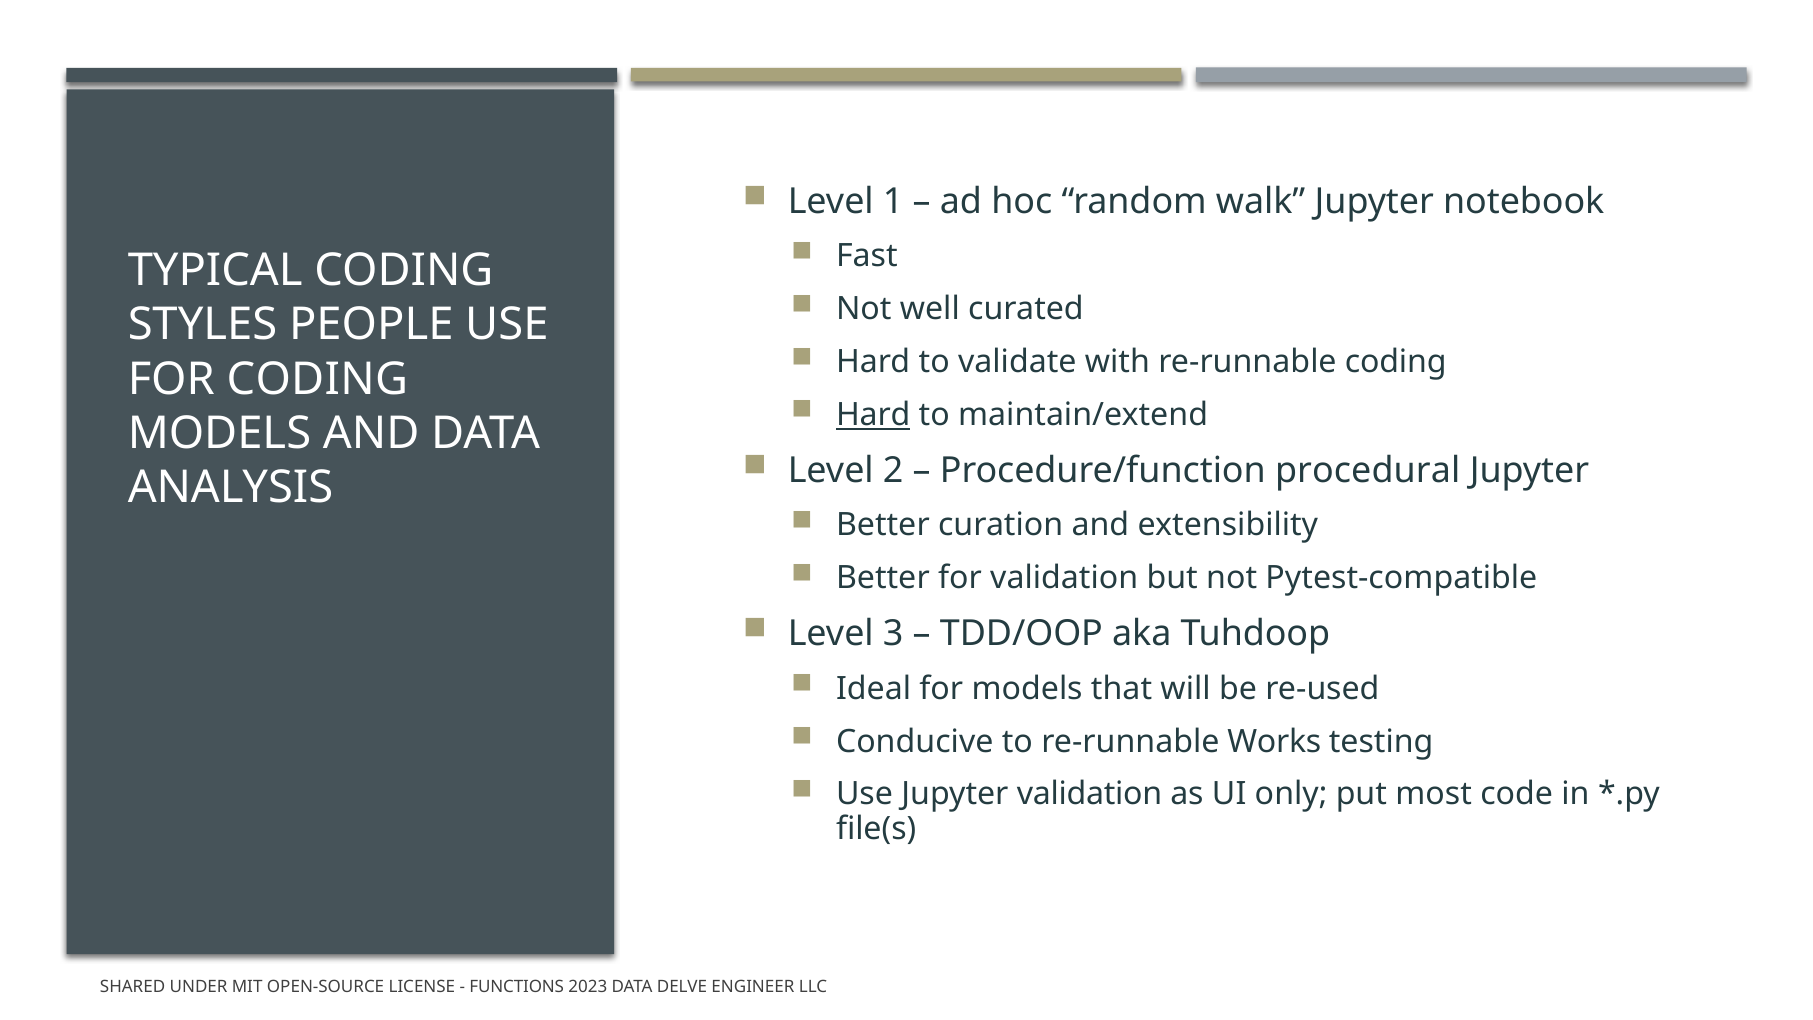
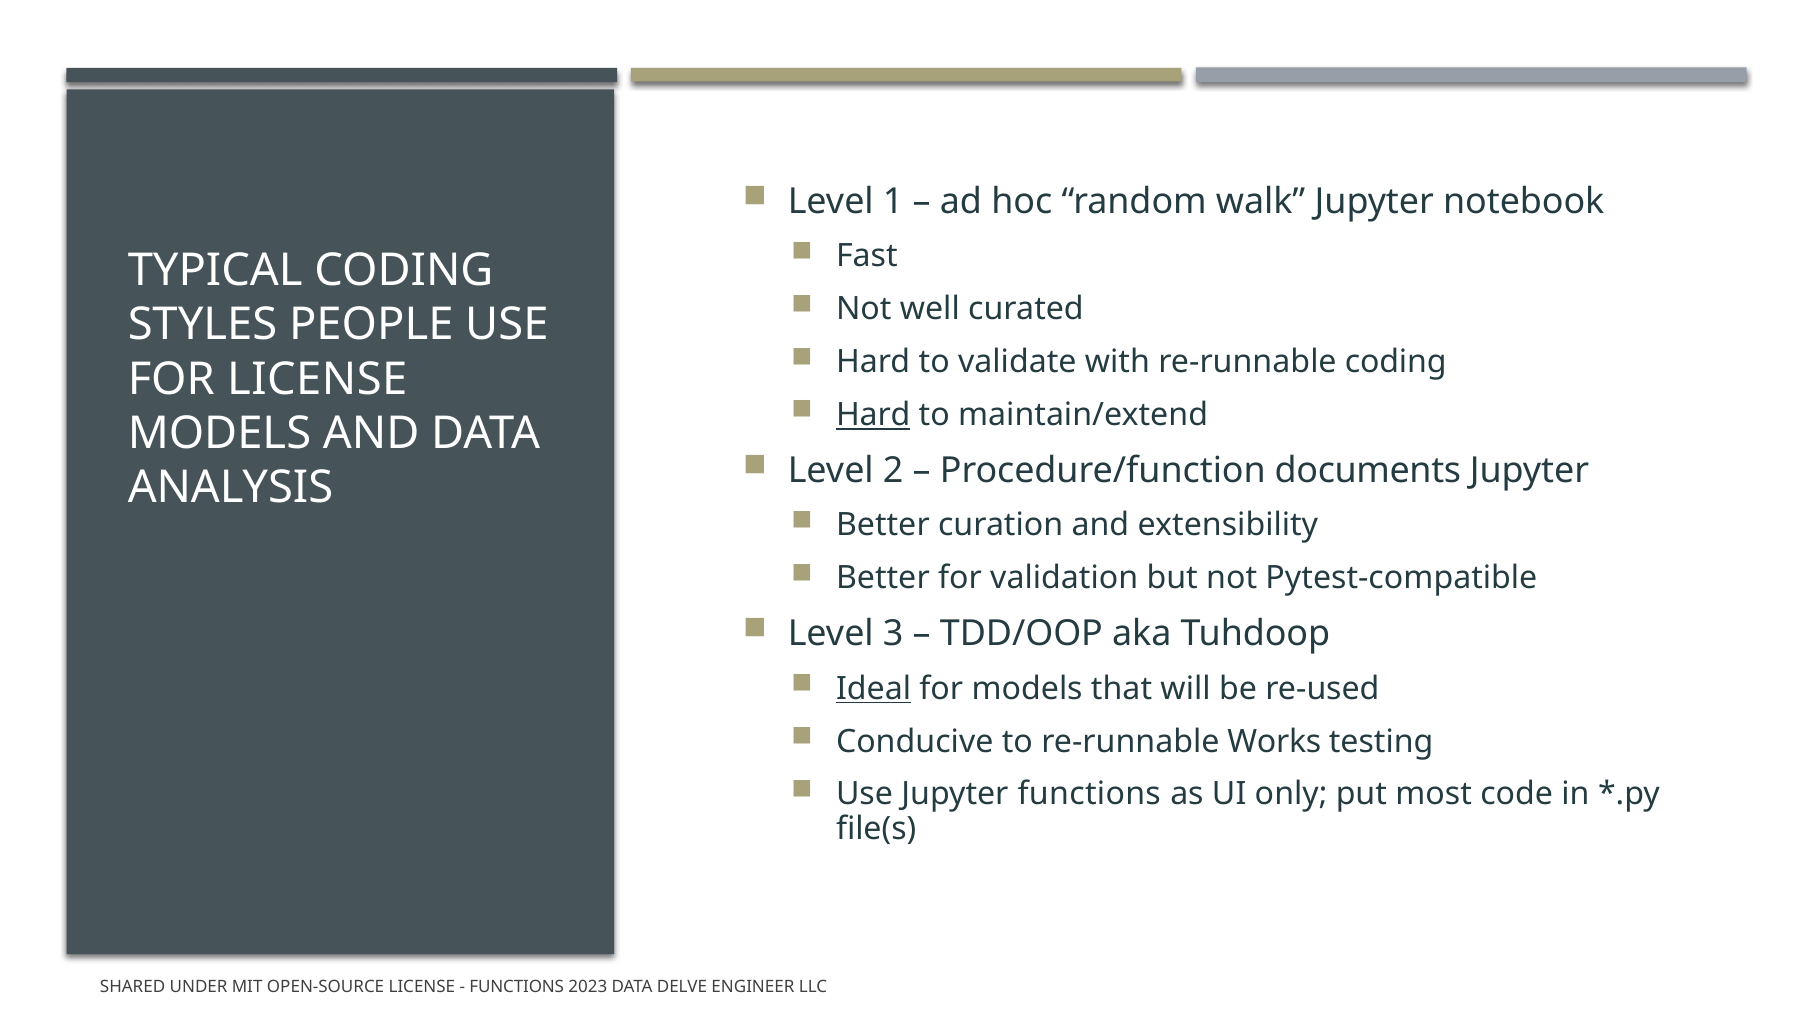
FOR CODING: CODING -> LICENSE (317, 379)
procedural: procedural -> documents (1368, 470)
Ideal underline: none -> present (874, 689)
Jupyter validation: validation -> functions (1089, 794)
